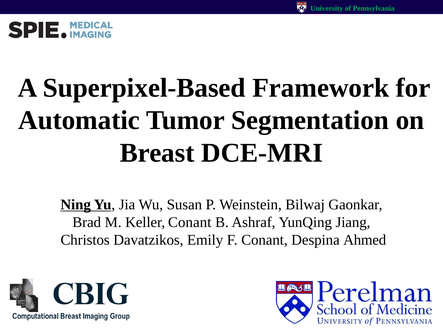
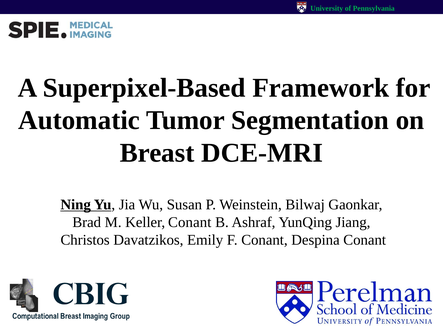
Despina Ahmed: Ahmed -> Conant (365, 239)
